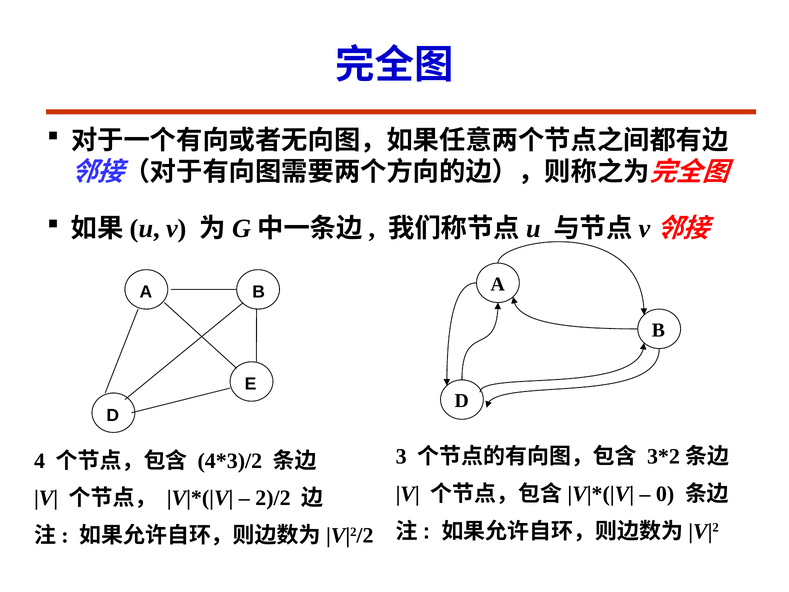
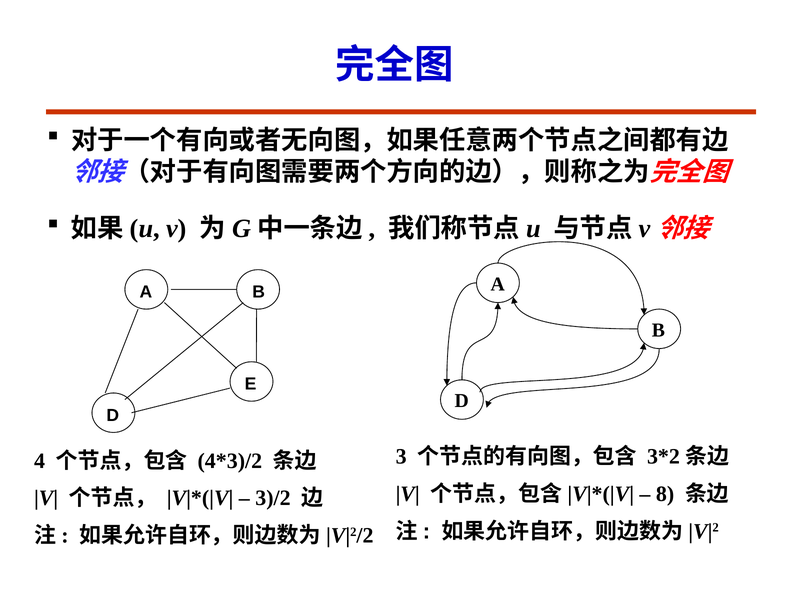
0: 0 -> 8 (665, 494)
2)/2: 2)/2 -> 3)/2 (273, 498)
